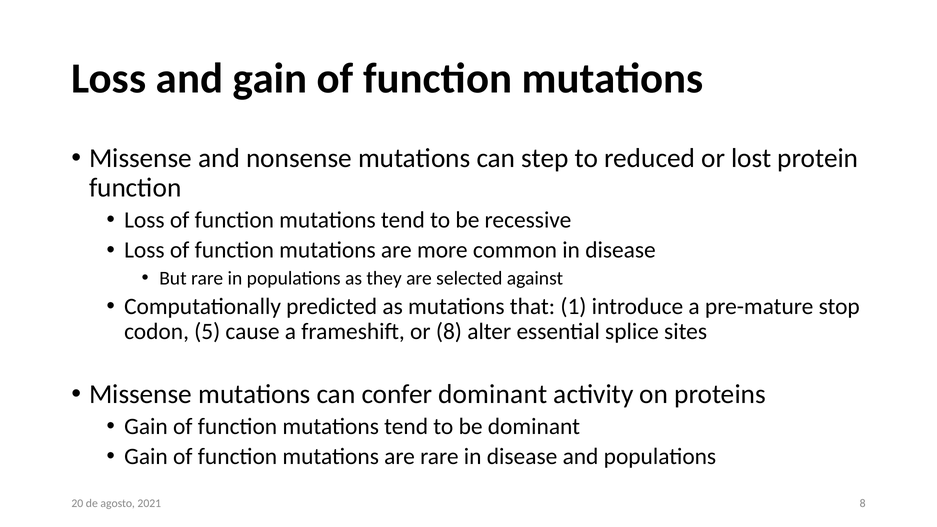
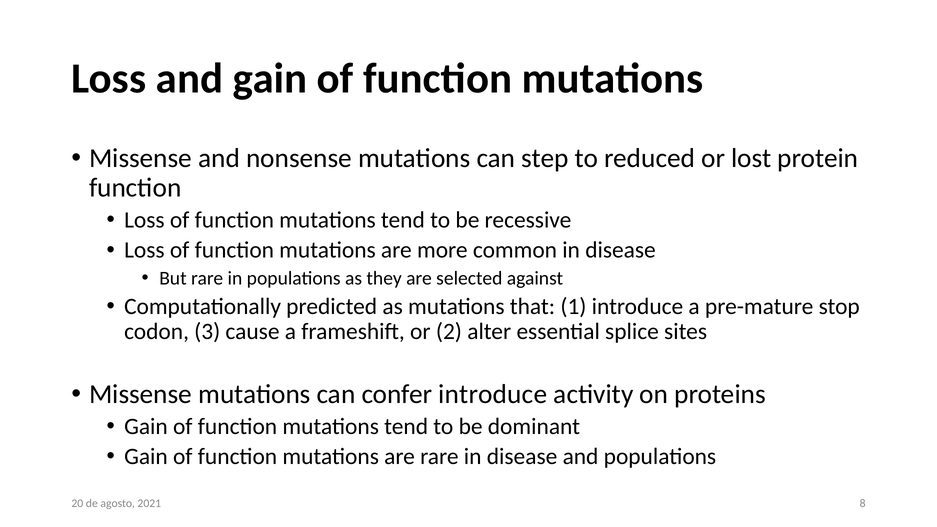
5: 5 -> 3 (207, 332)
or 8: 8 -> 2 (449, 332)
confer dominant: dominant -> introduce (493, 394)
